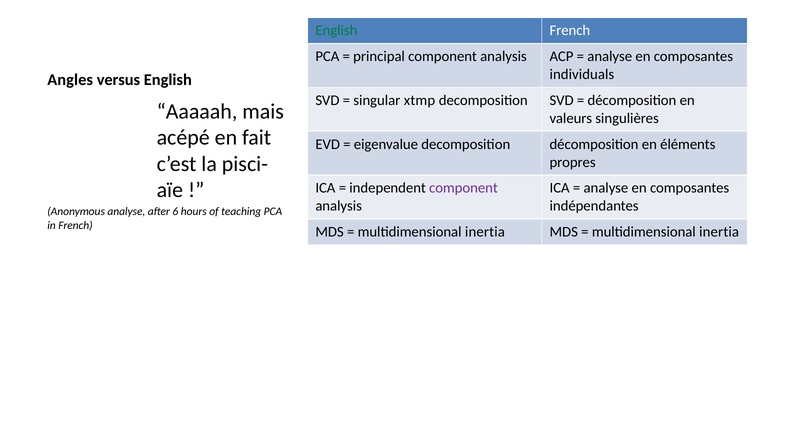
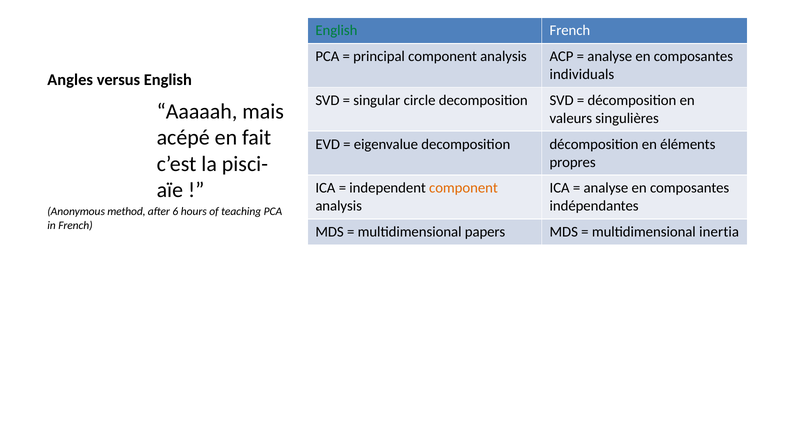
xtmp: xtmp -> circle (420, 100)
component colour: purple -> orange (463, 188)
Anonymous analyse: analyse -> method (126, 212)
inertia: inertia -> papers (485, 232)
